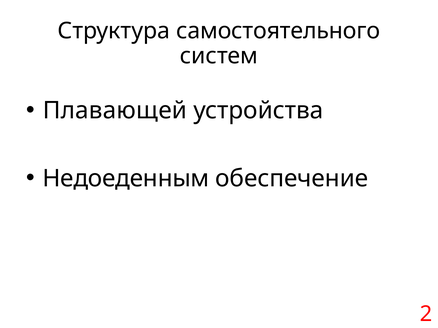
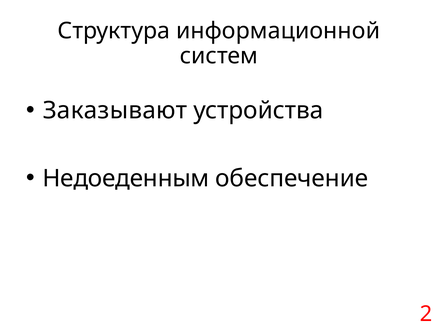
самостоятельного: самостоятельного -> информационной (278, 31)
Плавающей: Плавающей -> Заказывают (115, 111)
